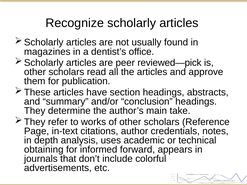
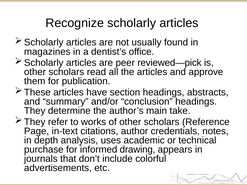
obtaining: obtaining -> purchase (44, 150)
forward: forward -> drawing (138, 150)
